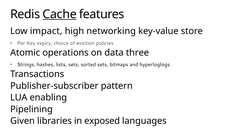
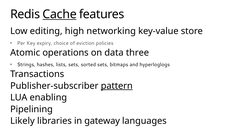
impact: impact -> editing (46, 31)
pattern underline: none -> present (117, 86)
Given: Given -> Likely (22, 121)
exposed: exposed -> gateway (102, 121)
